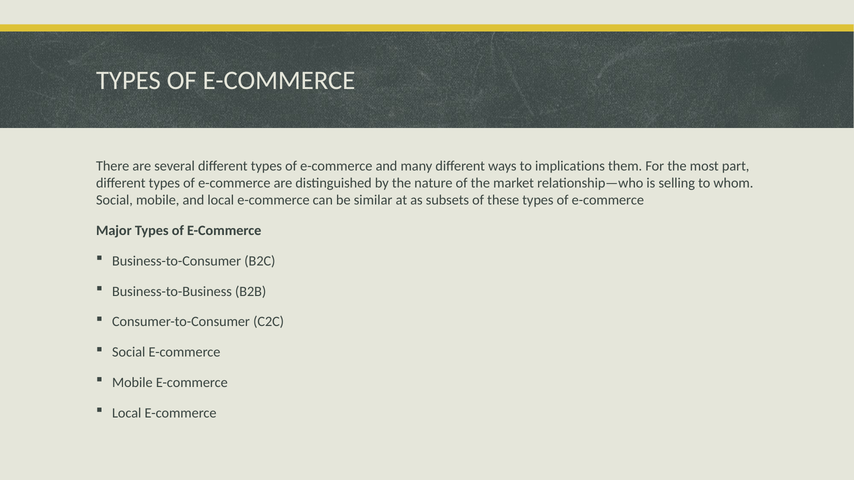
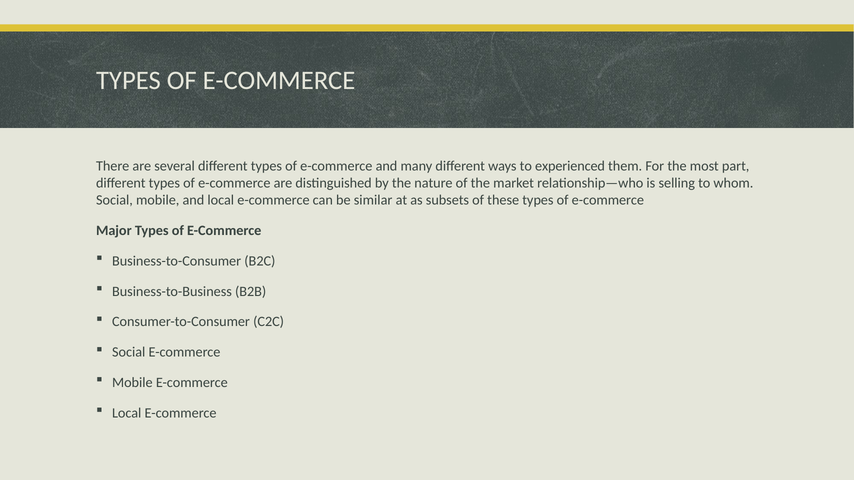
implications: implications -> experienced (570, 166)
